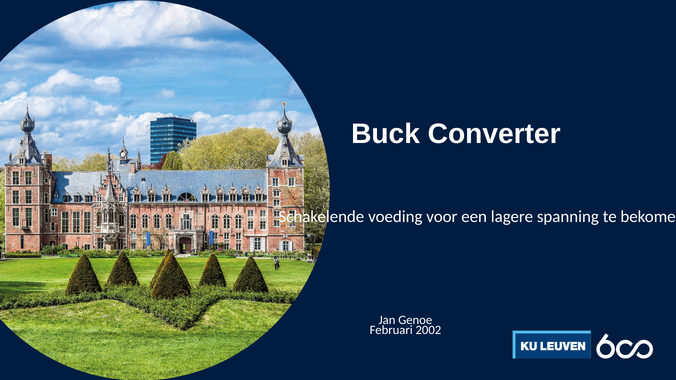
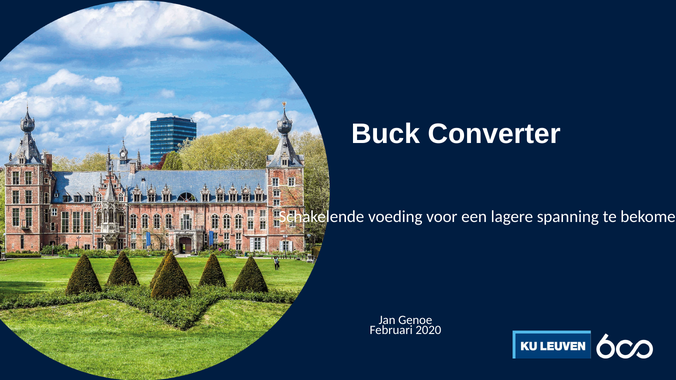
2002: 2002 -> 2020 (428, 330)
